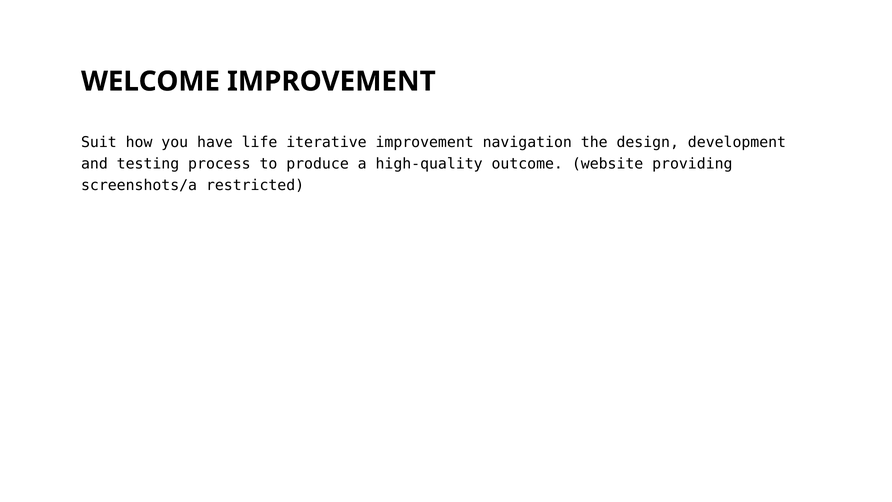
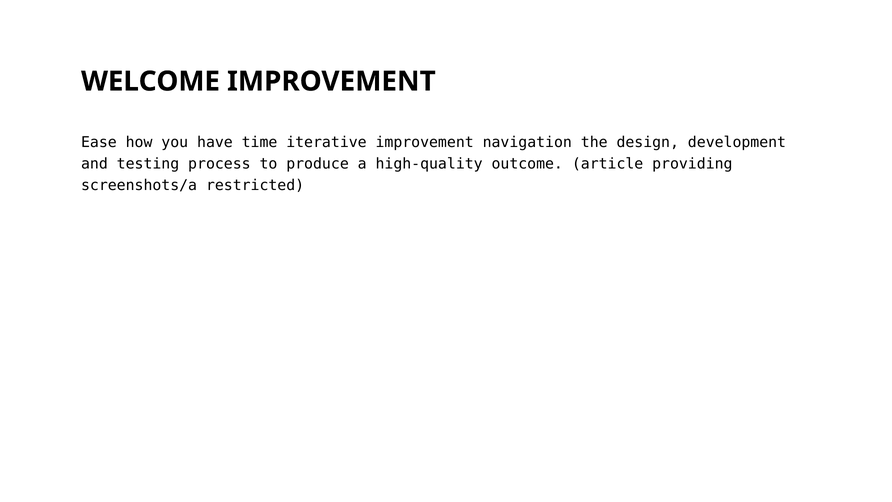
Suit: Suit -> Ease (99, 142)
life: life -> time (260, 142)
website: website -> article (608, 164)
